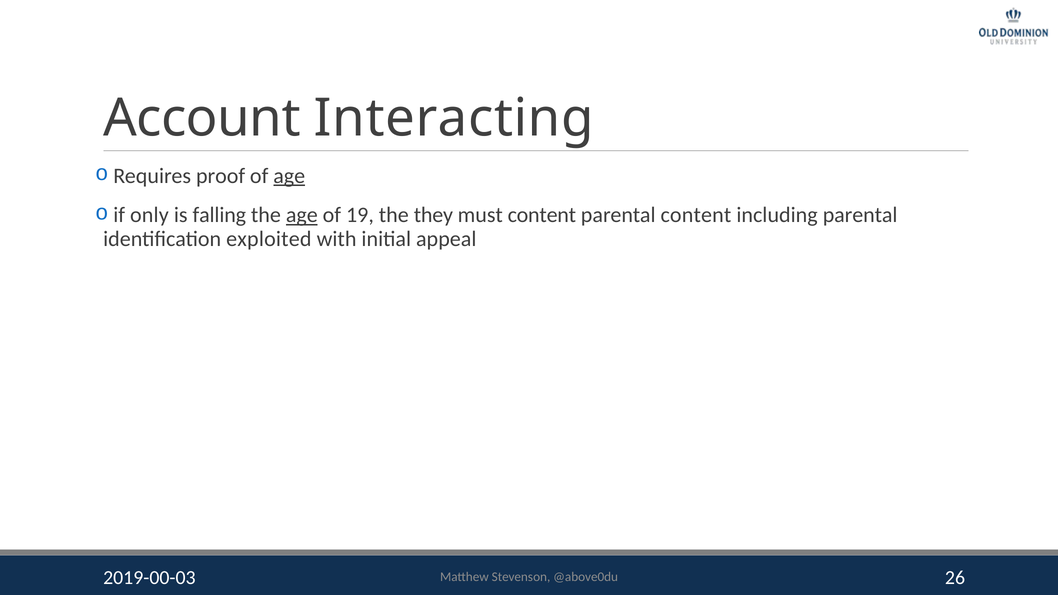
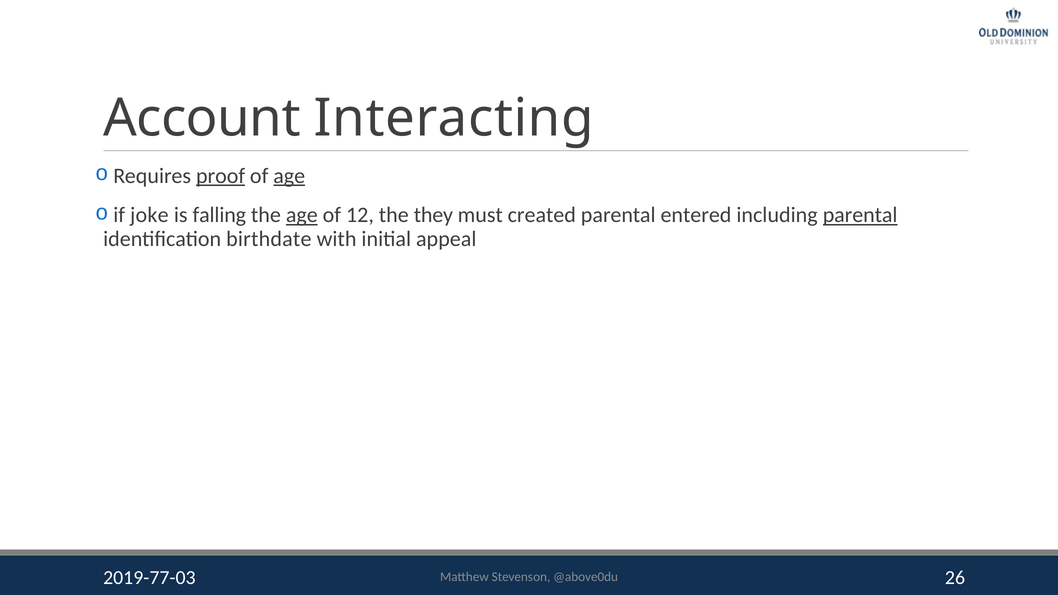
proof underline: none -> present (221, 176)
only: only -> joke (149, 215)
19: 19 -> 12 (360, 215)
must content: content -> created (542, 215)
parental content: content -> entered (696, 215)
parental underline: none -> present (860, 215)
exploited: exploited -> birthdate (269, 239)
2019-00-03: 2019-00-03 -> 2019-77-03 (149, 578)
